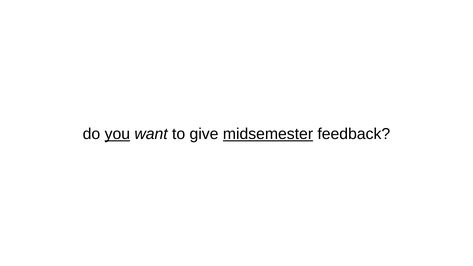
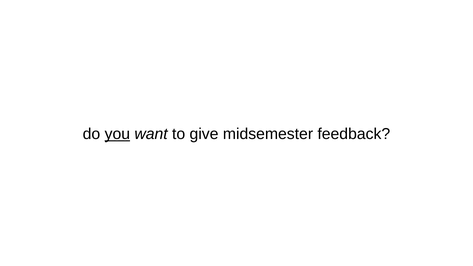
midsemester underline: present -> none (268, 134)
